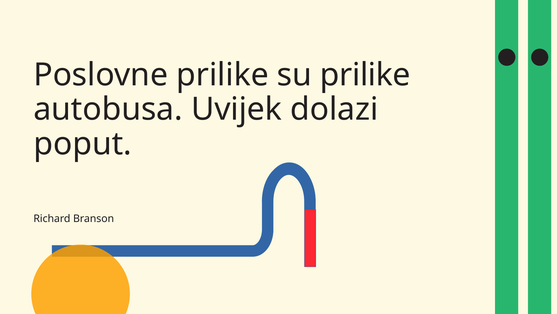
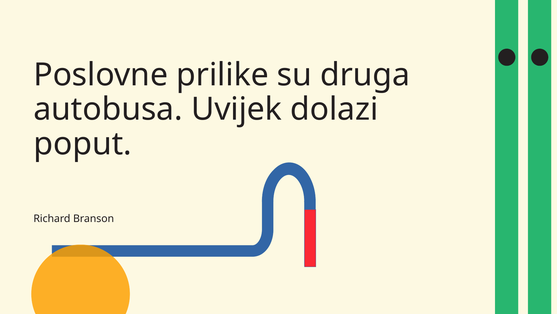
su prilike: prilike -> druga (365, 75)
